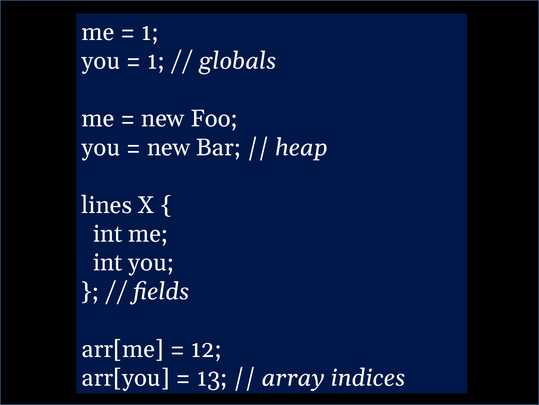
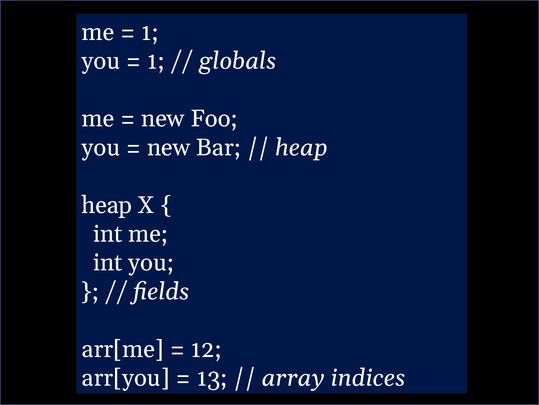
lines: lines -> heap (107, 205)
